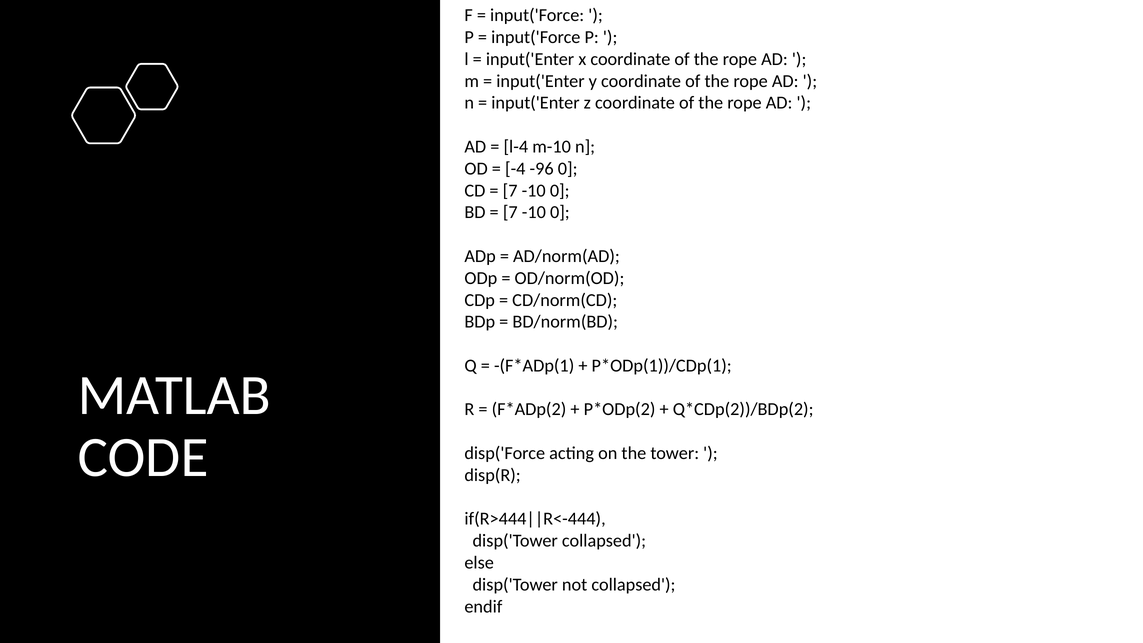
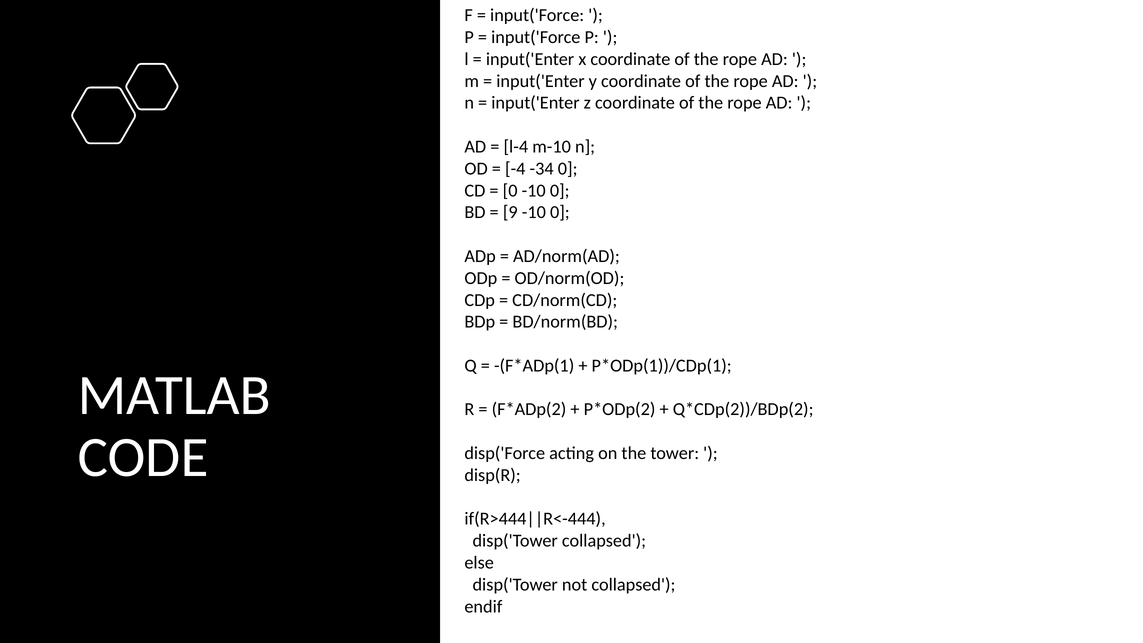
-96: -96 -> -34 (542, 169)
7: 7 -> 0 (510, 190)
7: 7 -> 9 (510, 212)
